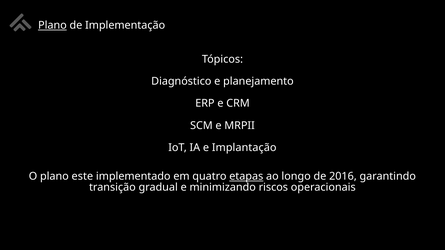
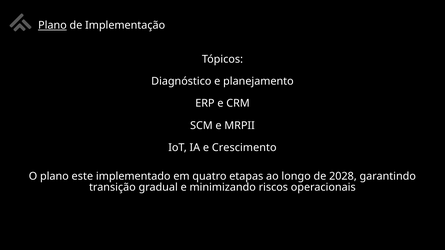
Implantação: Implantação -> Crescimento (244, 148)
etapas underline: present -> none (246, 177)
2016: 2016 -> 2028 (343, 177)
